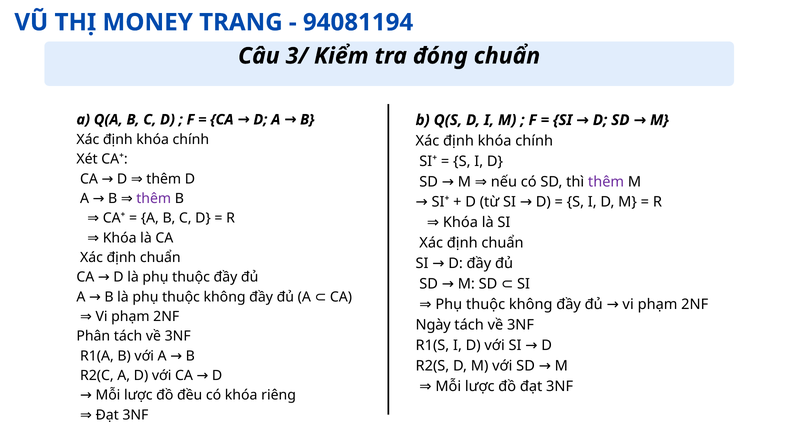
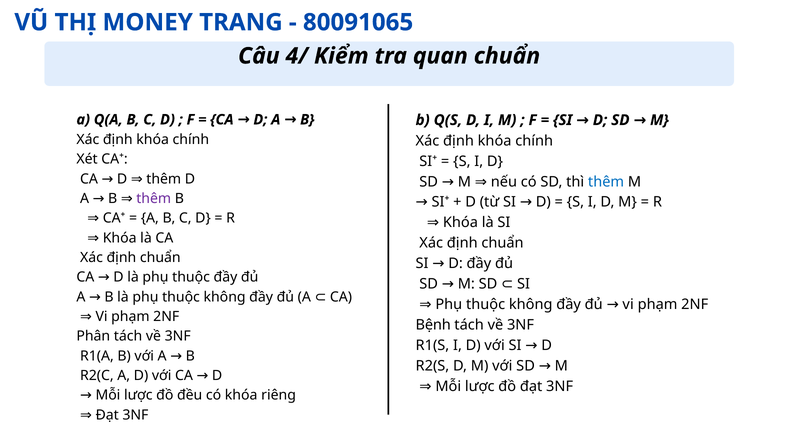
94081194: 94081194 -> 80091065 (358, 22)
3/: 3/ -> 4/ (297, 56)
đóng: đóng -> quan (440, 56)
thêm colour: purple -> blue (606, 182)
Ngày: Ngày -> Bệnh (433, 325)
